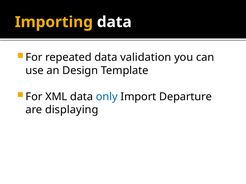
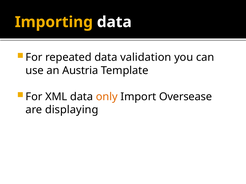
Design: Design -> Austria (80, 71)
only colour: blue -> orange (107, 97)
Departure: Departure -> Oversease (186, 97)
